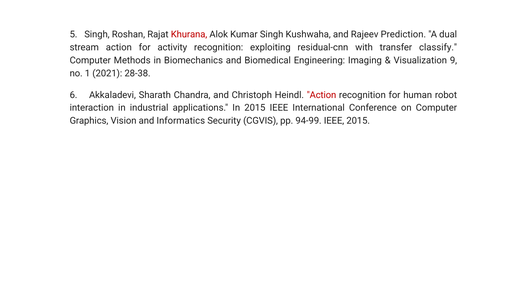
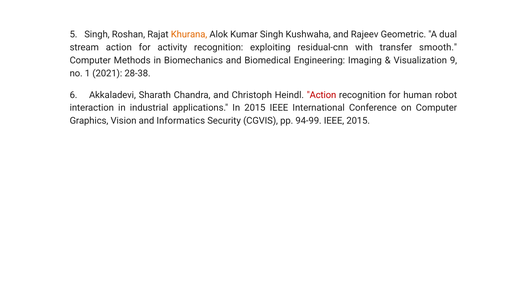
Khurana colour: red -> orange (189, 35)
Prediction: Prediction -> Geometric (403, 35)
classify: classify -> smooth (438, 47)
